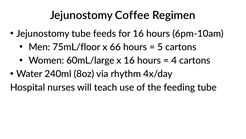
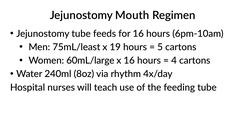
Coffee: Coffee -> Mouth (132, 15)
75mL/floor: 75mL/floor -> 75mL/least (76, 47)
66: 66 -> 19 (115, 47)
